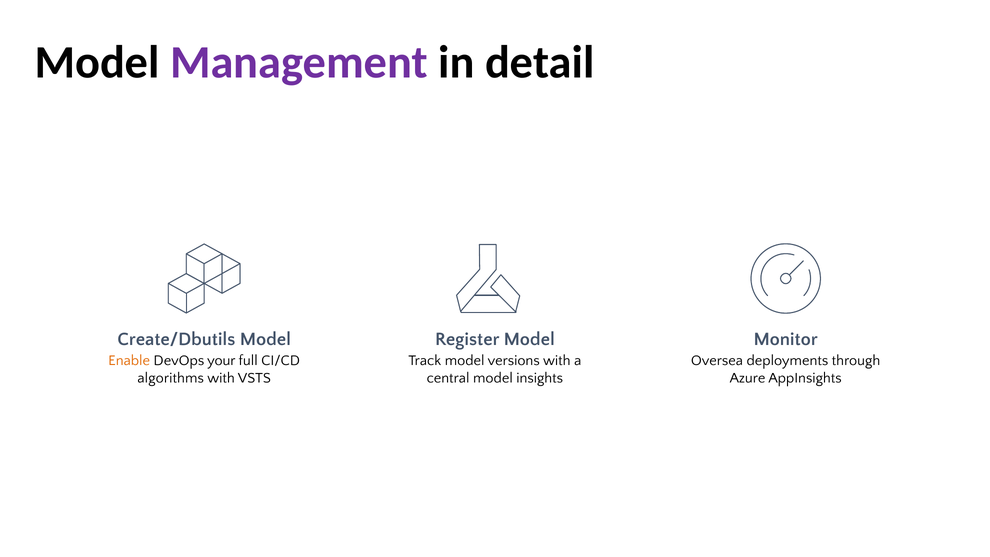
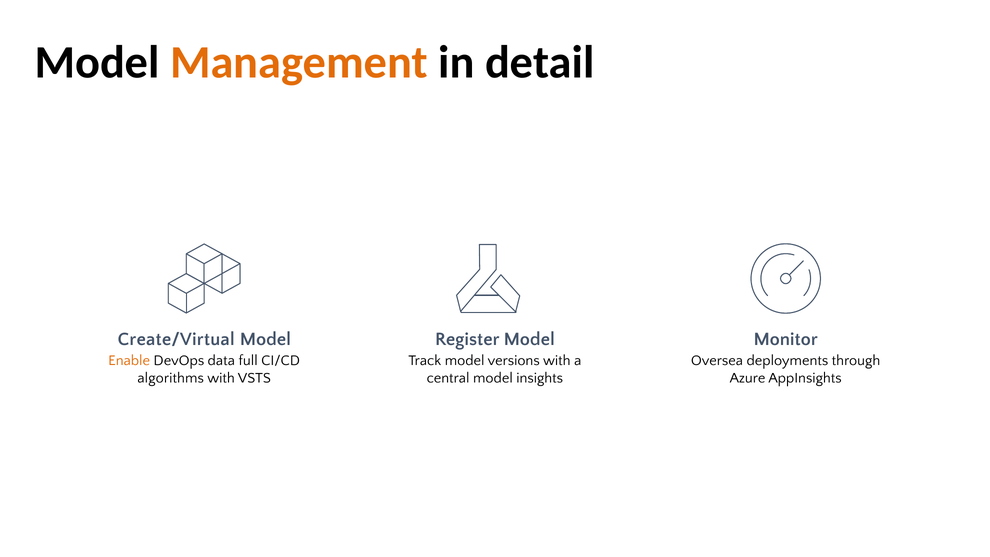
Management colour: purple -> orange (299, 62)
Create/Dbutils: Create/Dbutils -> Create/Virtual (176, 339)
your: your -> data (221, 361)
